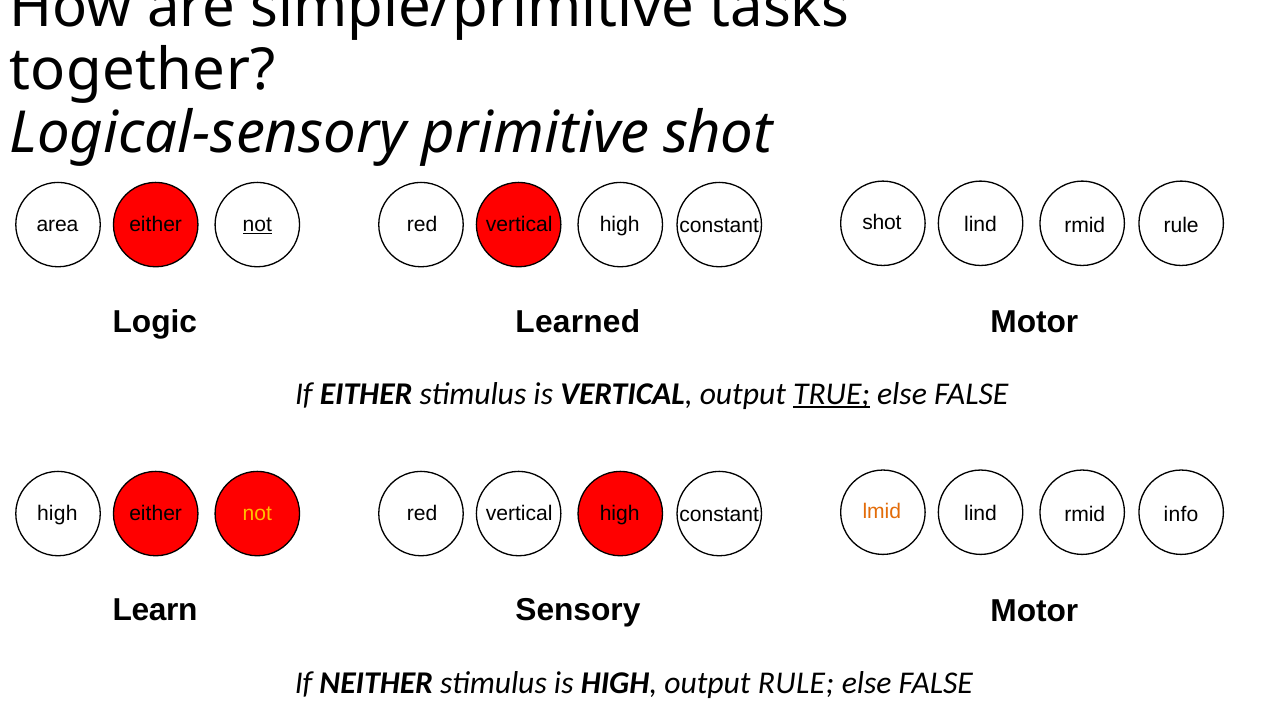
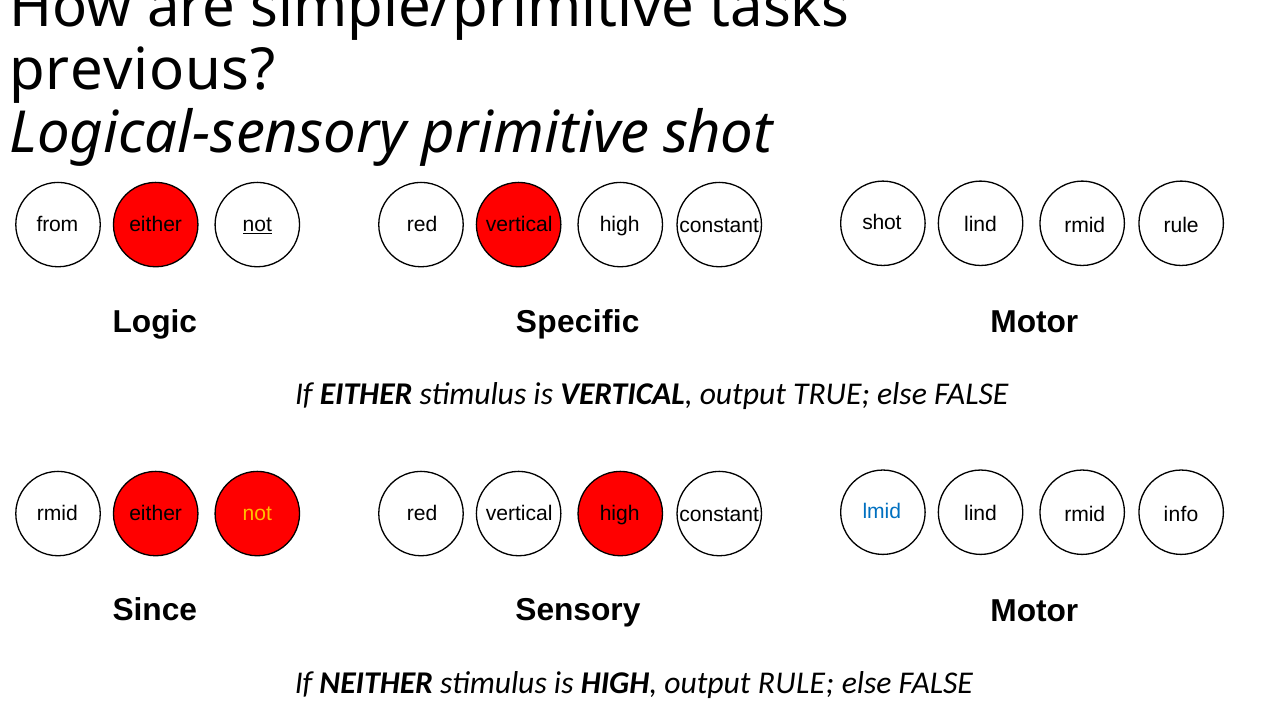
together: together -> previous (142, 70)
area: area -> from (57, 224)
Learned: Learned -> Specific (578, 322)
TRUE underline: present -> none (832, 394)
high: high -> rmid (57, 514)
lmid colour: orange -> blue (882, 512)
Learn: Learn -> Since (155, 611)
